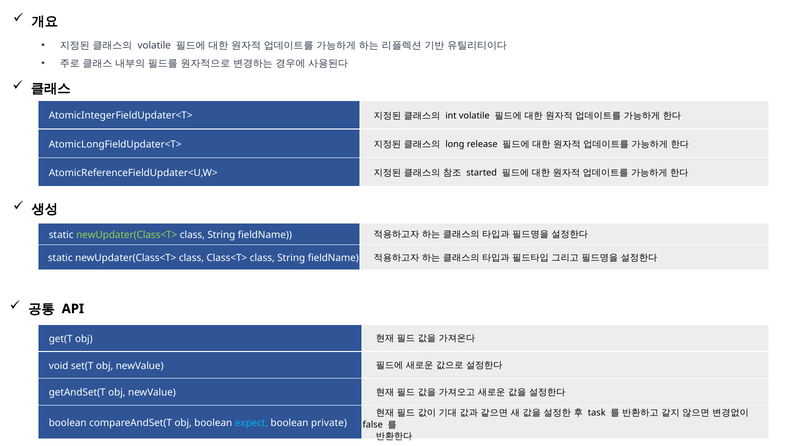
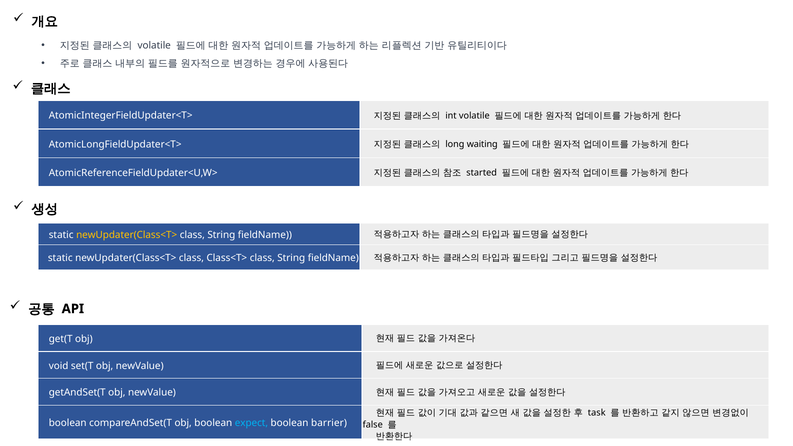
release: release -> waiting (482, 144)
newUpdater(Class<T> colour: light green -> yellow (127, 235)
private: private -> barrier (329, 423)
